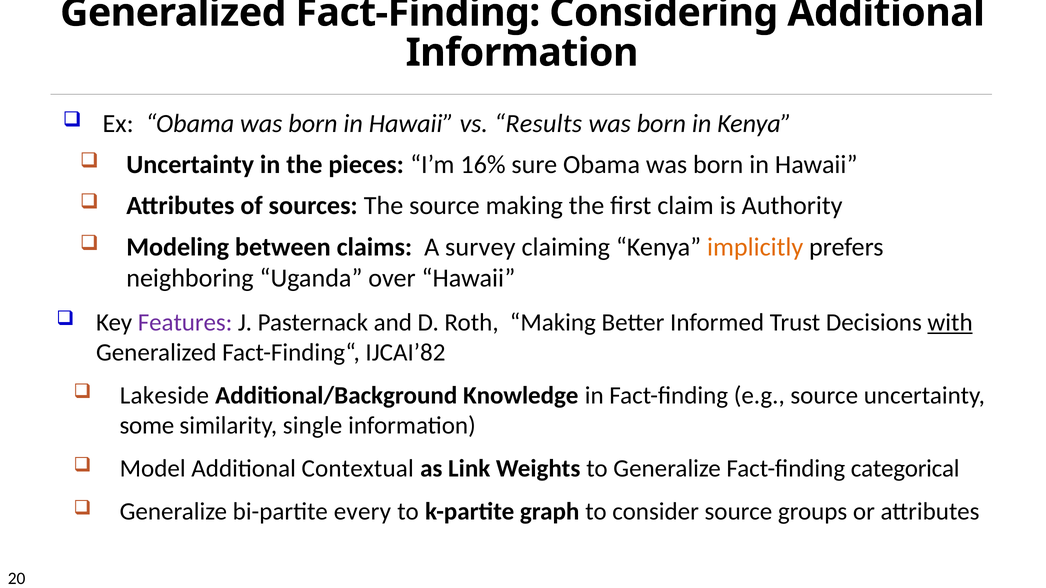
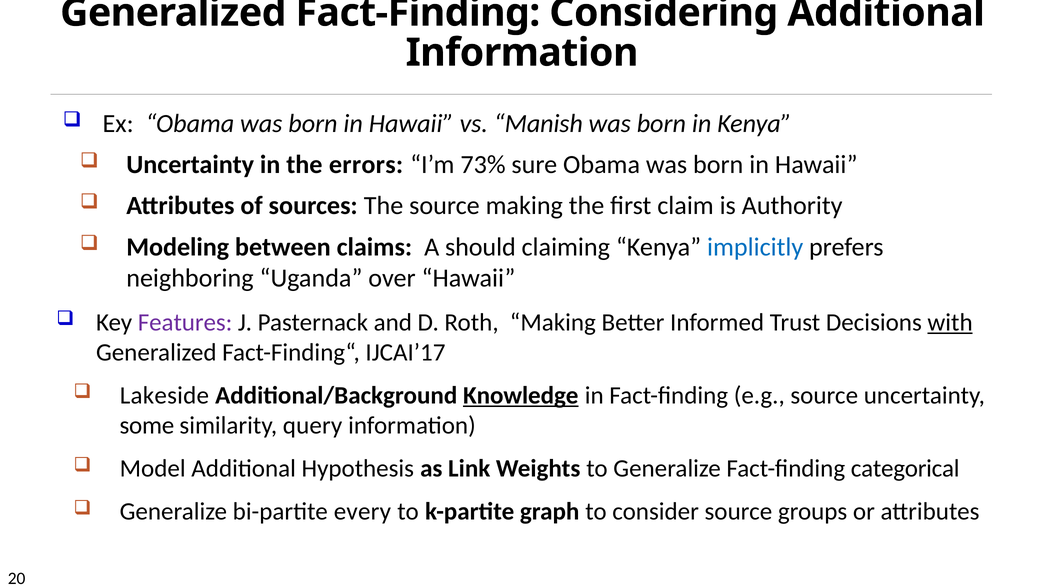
Results: Results -> Manish (538, 123)
pieces: pieces -> errors (366, 165)
16%: 16% -> 73% (483, 165)
survey: survey -> should (480, 247)
implicitly colour: orange -> blue (755, 247)
IJCAI’82: IJCAI’82 -> IJCAI’17 (405, 353)
Knowledge underline: none -> present (521, 396)
single: single -> query (313, 426)
Contextual: Contextual -> Hypothesis (358, 469)
